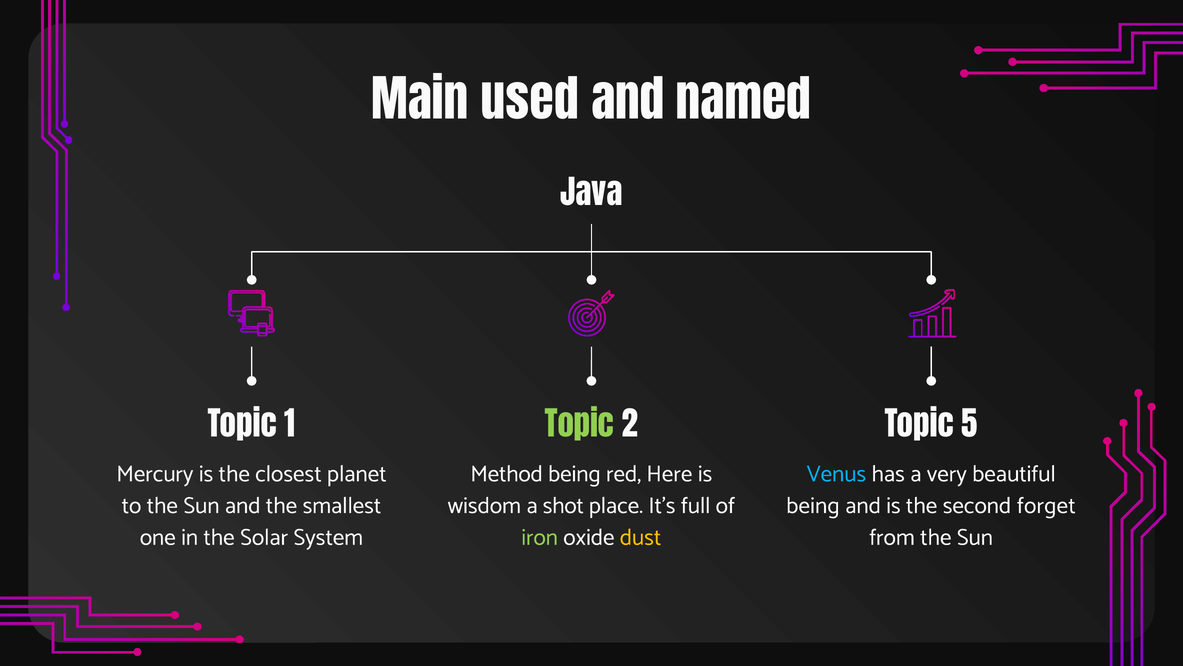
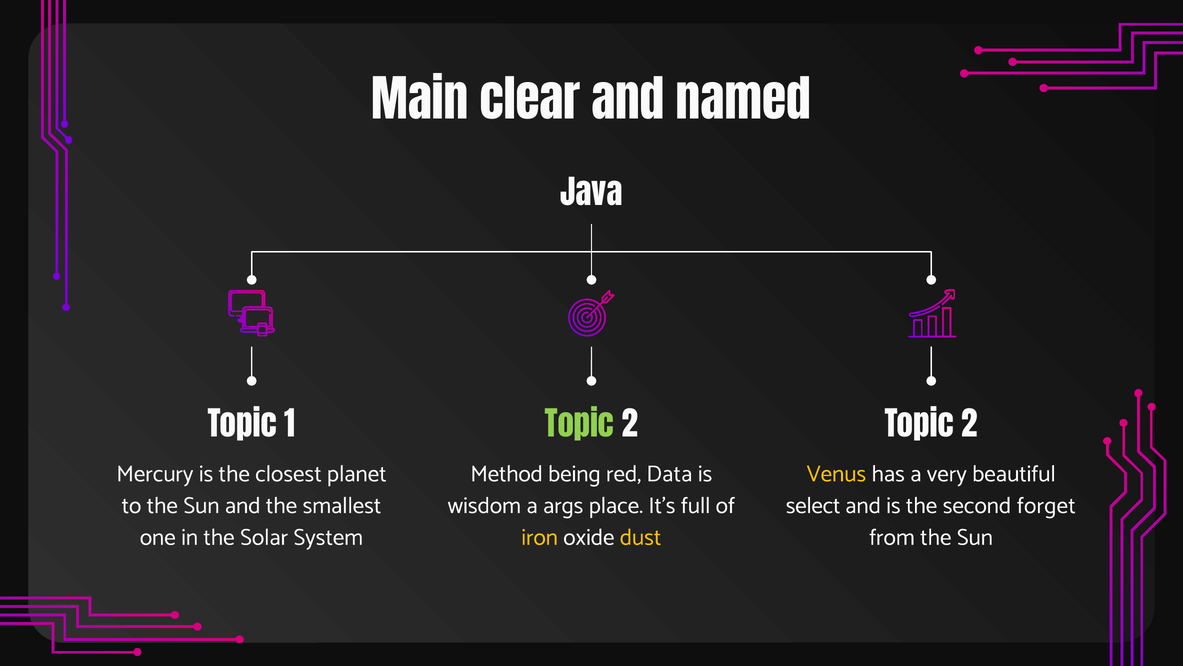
used: used -> clear (530, 102)
2 Topic 5: 5 -> 2 (970, 425)
Here: Here -> Data (669, 473)
Venus colour: light blue -> yellow (836, 473)
shot: shot -> args (563, 505)
being: being -> select (813, 505)
iron colour: light green -> yellow (540, 537)
